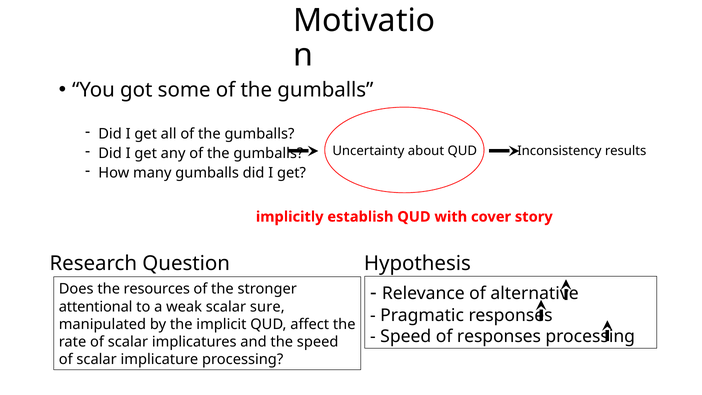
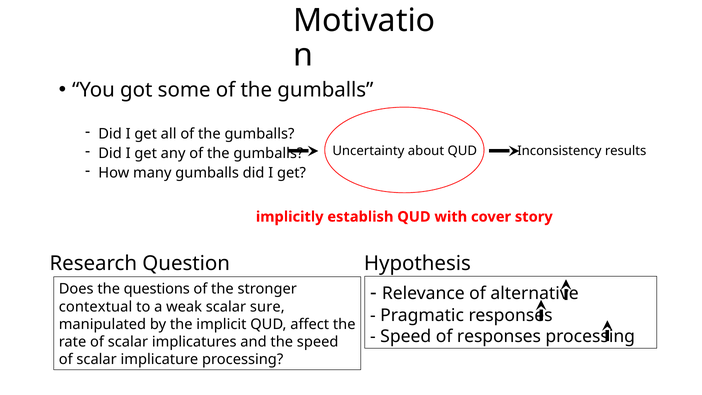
resources: resources -> questions (157, 289)
attentional: attentional -> contextual (96, 307)
